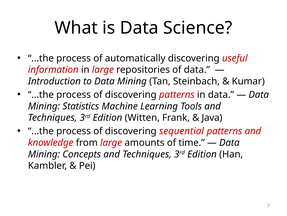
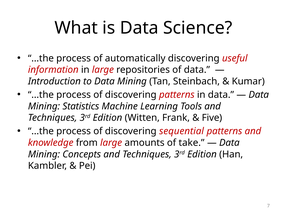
Java: Java -> Five (212, 117)
time: time -> take (192, 142)
